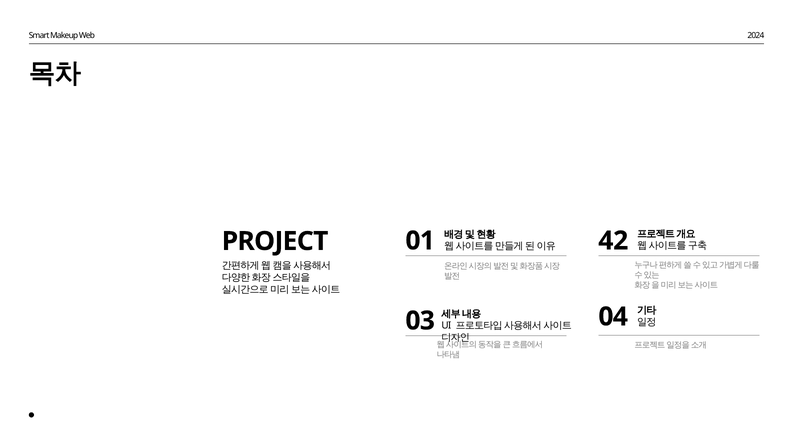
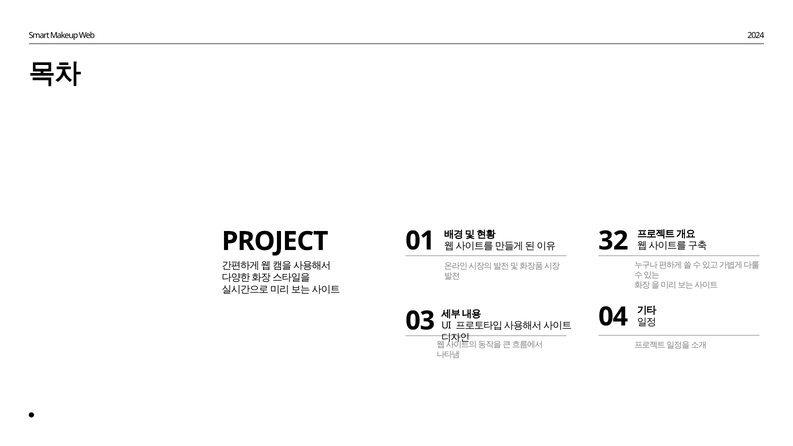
42: 42 -> 32 (613, 241)
